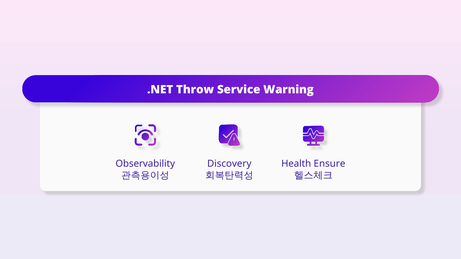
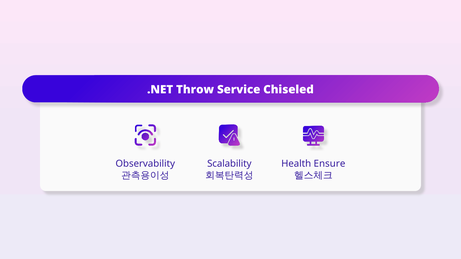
Warning: Warning -> Chiseled (289, 90)
Discovery: Discovery -> Scalability (229, 164)
